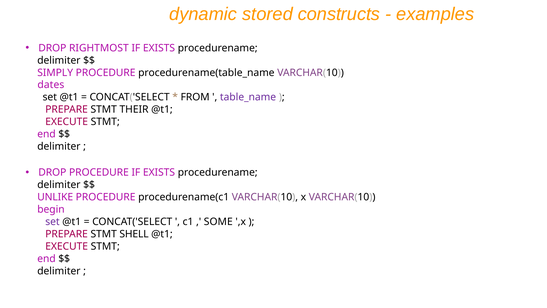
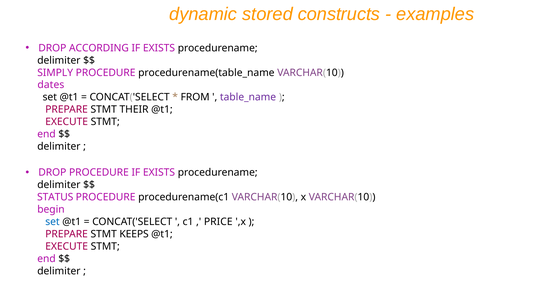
RIGHTMOST: RIGHTMOST -> ACCORDING (99, 48)
UNLIKE: UNLIKE -> STATUS (55, 197)
set colour: purple -> blue (52, 222)
SOME: SOME -> PRICE (218, 222)
SHELL: SHELL -> KEEPS (134, 234)
